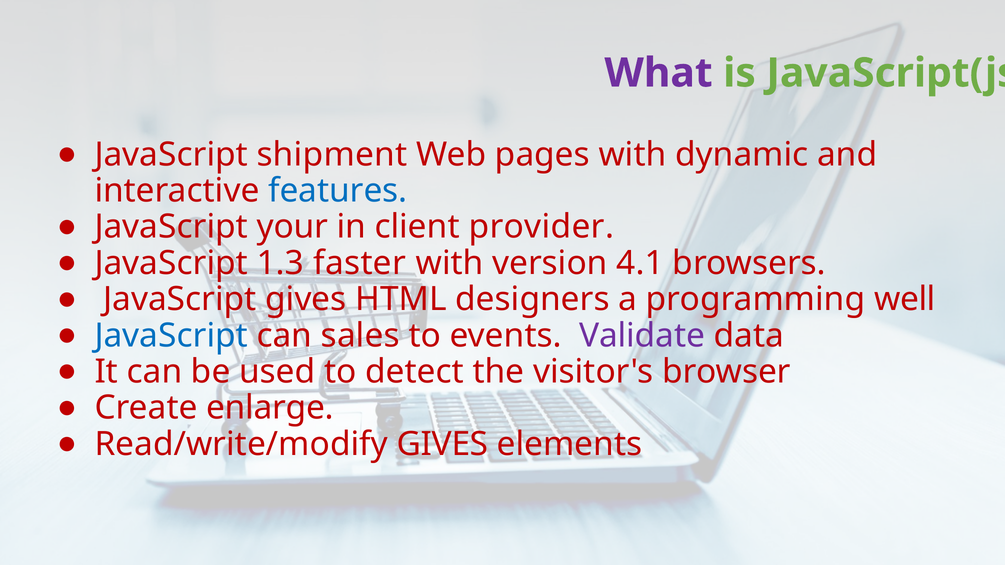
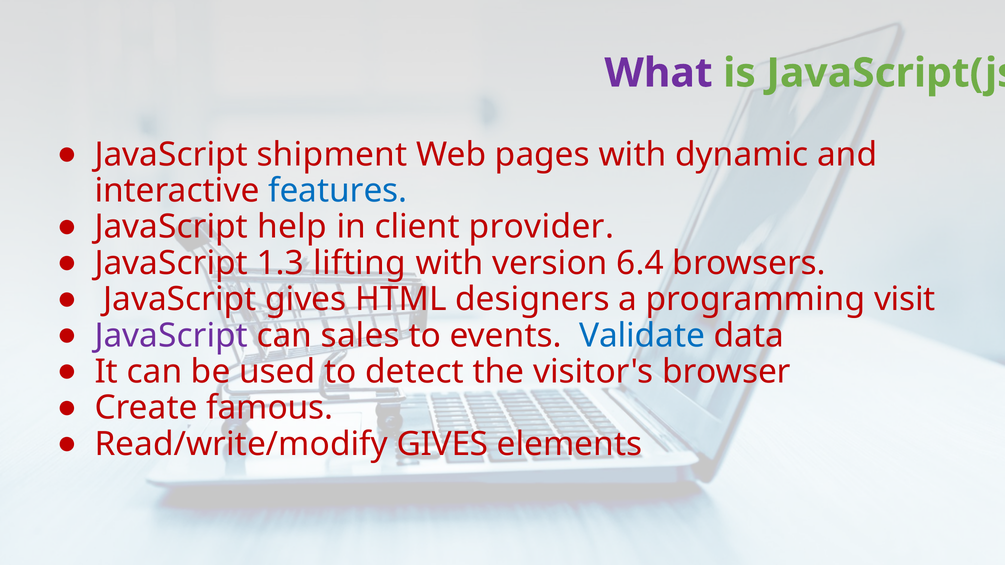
your: your -> help (292, 227)
faster: faster -> lifting (360, 263)
4.1: 4.1 -> 6.4 (640, 263)
well: well -> visit (905, 299)
JavaScript colour: blue -> purple (171, 336)
Validate colour: purple -> blue (642, 336)
enlarge: enlarge -> famous (270, 408)
